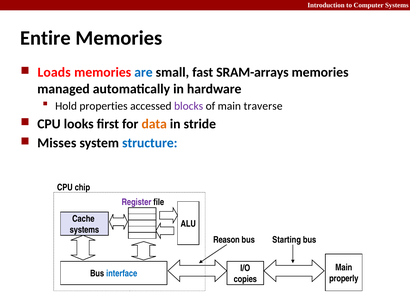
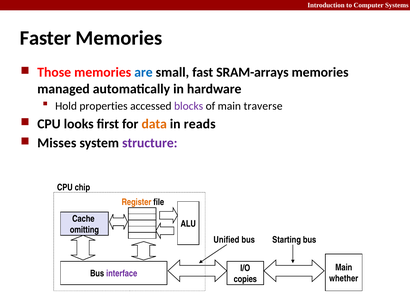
Entire: Entire -> Faster (46, 38)
Loads: Loads -> Those (54, 72)
stride: stride -> reads (200, 124)
structure colour: blue -> purple (150, 143)
Register colour: purple -> orange (136, 202)
systems: systems -> omitting (84, 229)
Reason: Reason -> Unified (226, 239)
interface colour: blue -> purple (122, 273)
properly: properly -> whether (344, 278)
